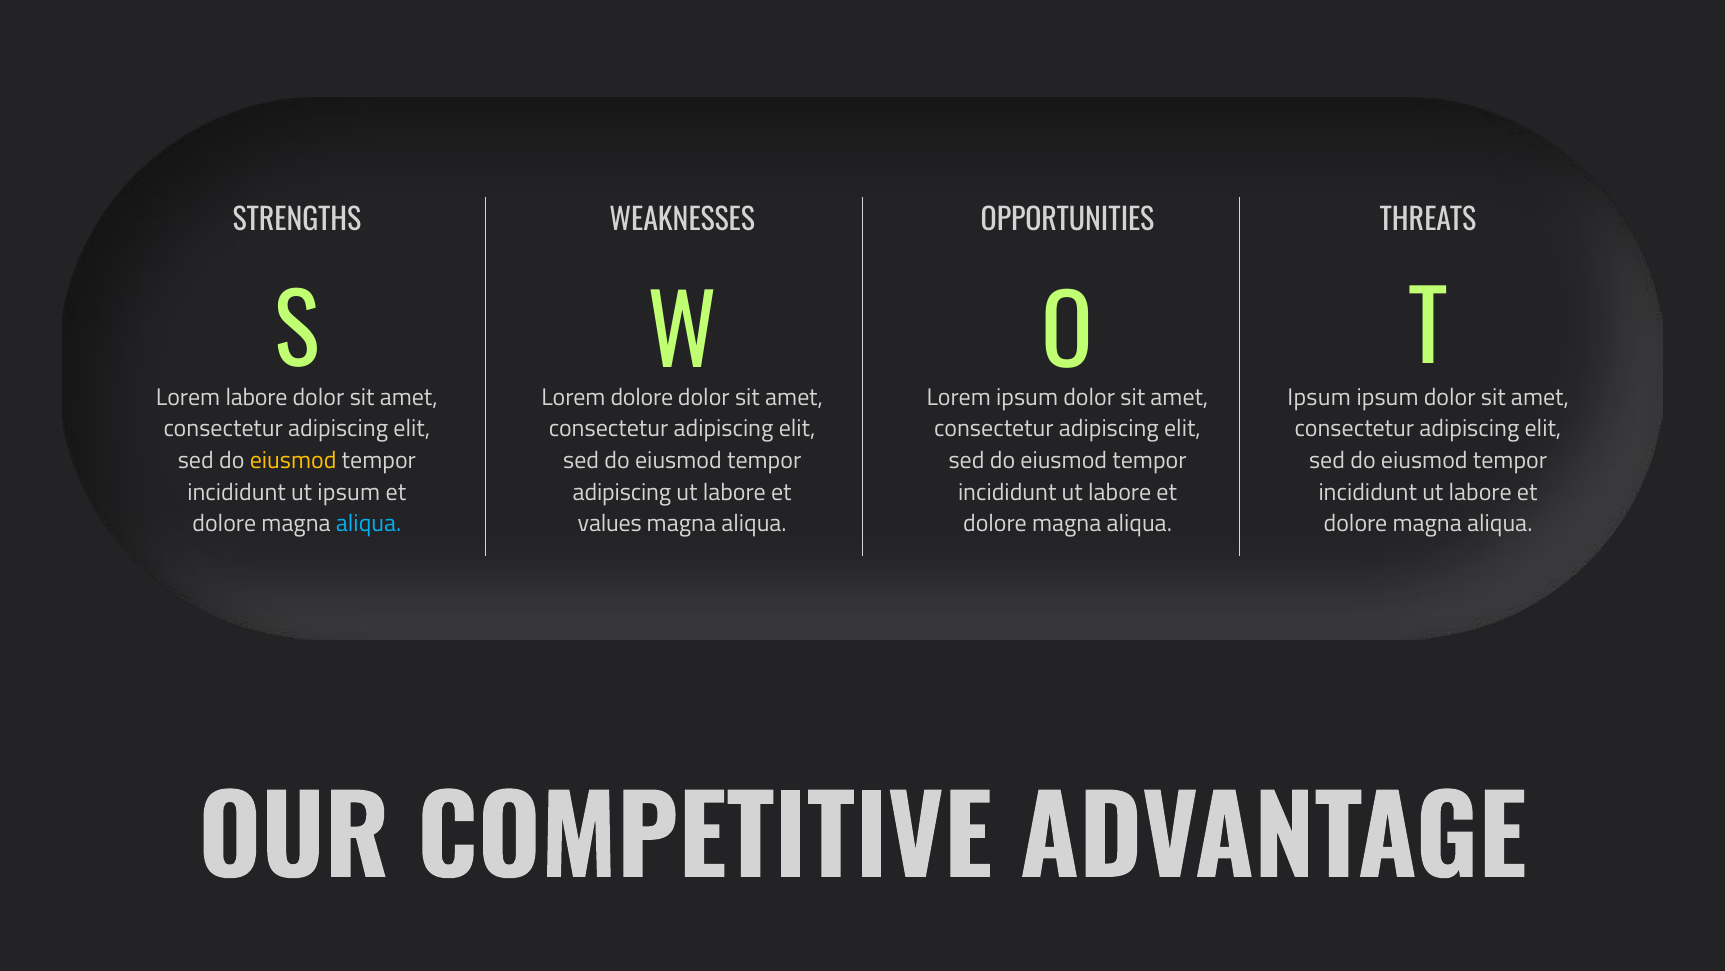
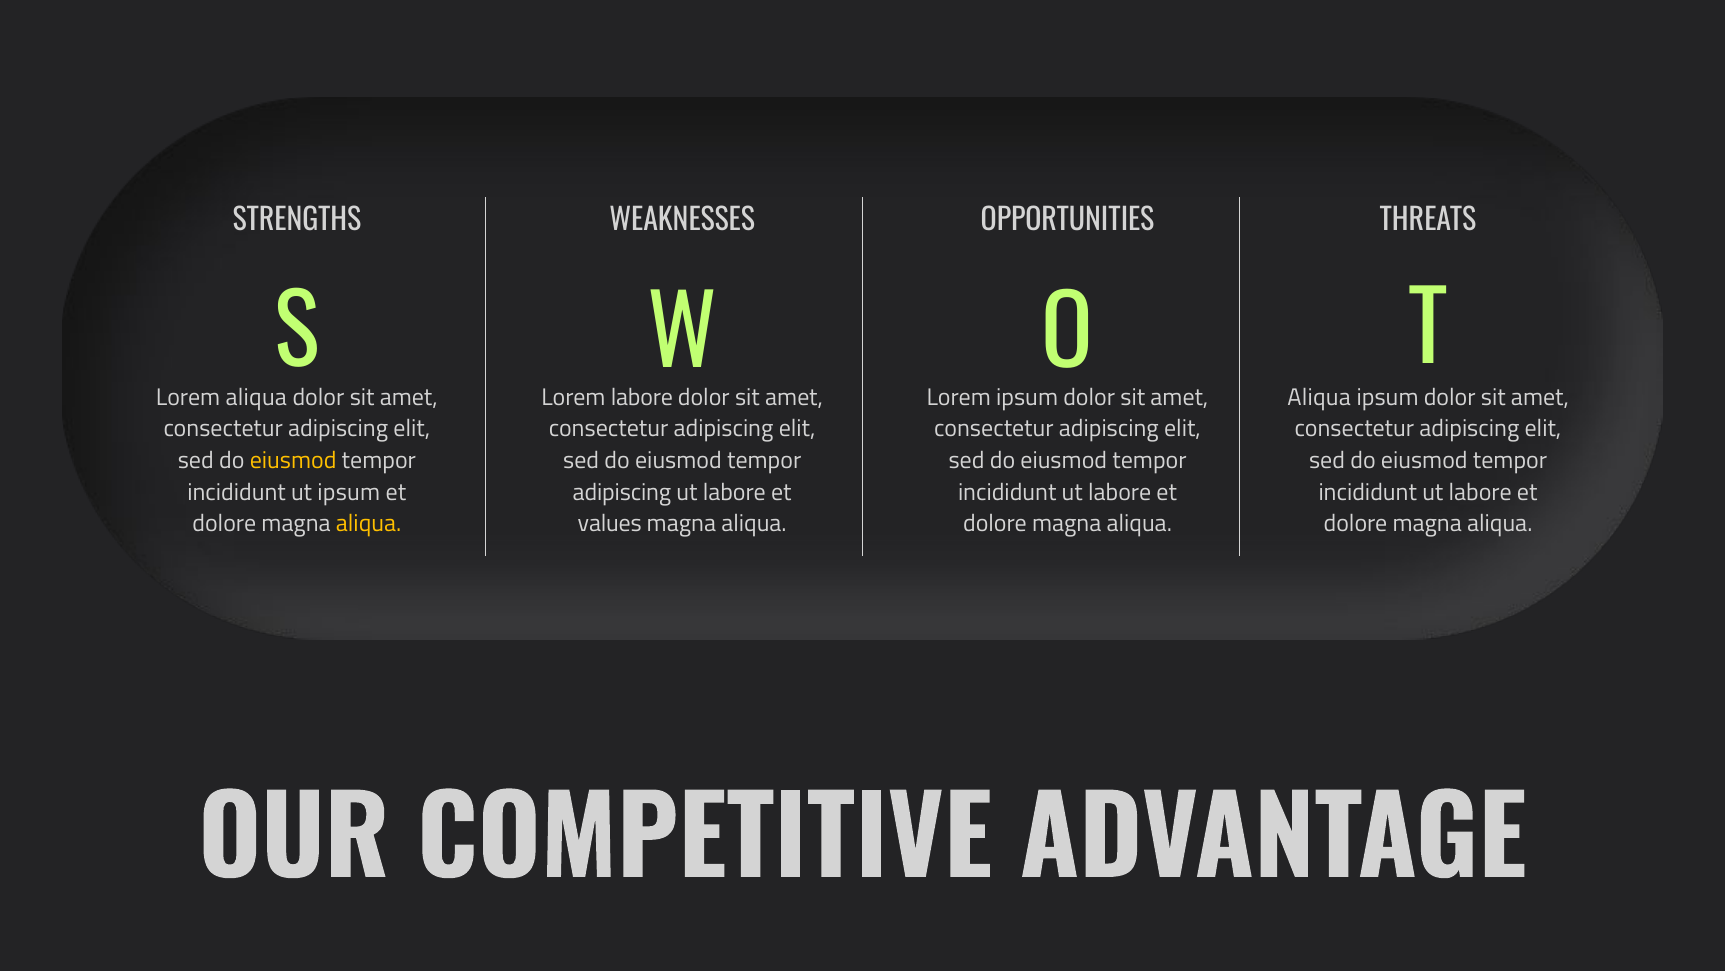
Lorem labore: labore -> aliqua (256, 397)
Lorem dolore: dolore -> labore (642, 397)
Ipsum: Ipsum -> Aliqua (1319, 397)
aliqua colour: light blue -> yellow (369, 524)
